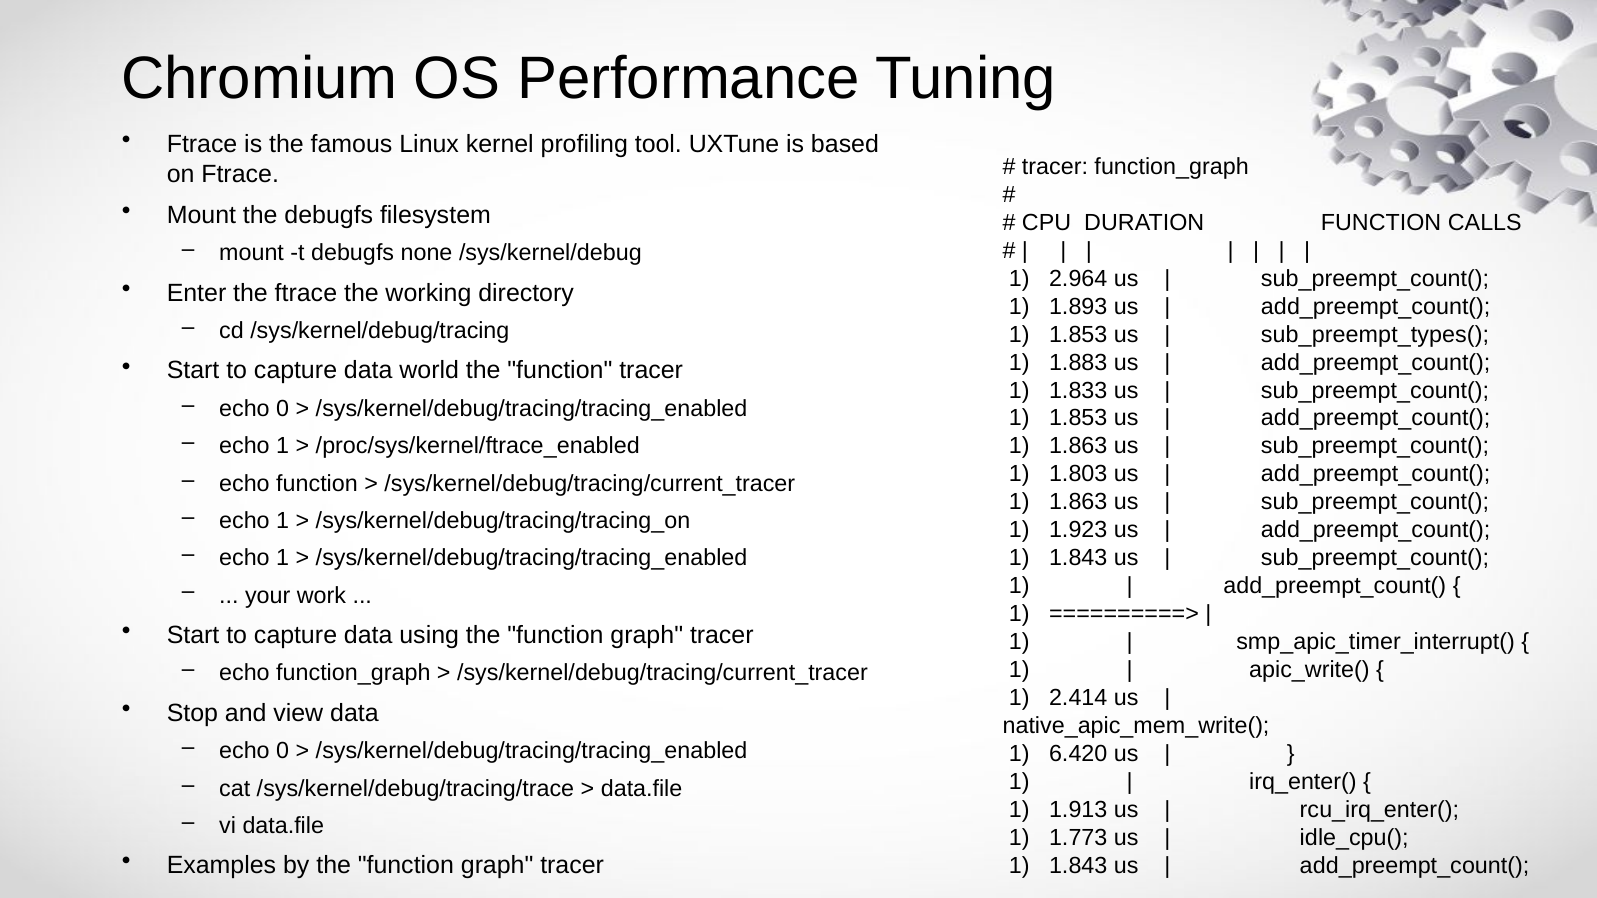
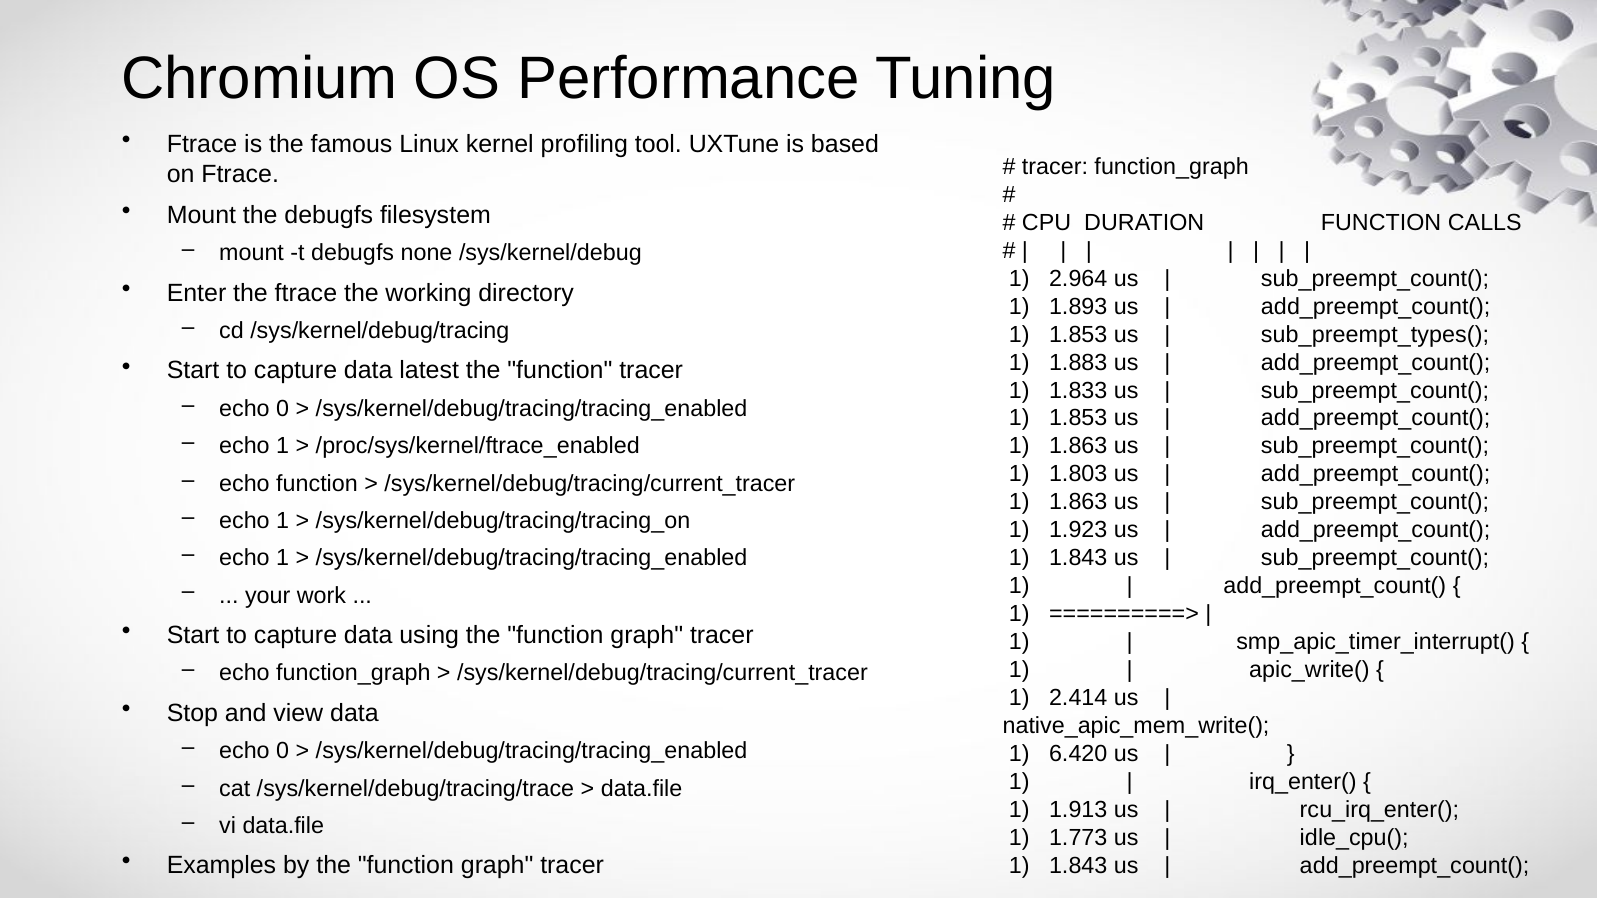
world: world -> latest (429, 371)
